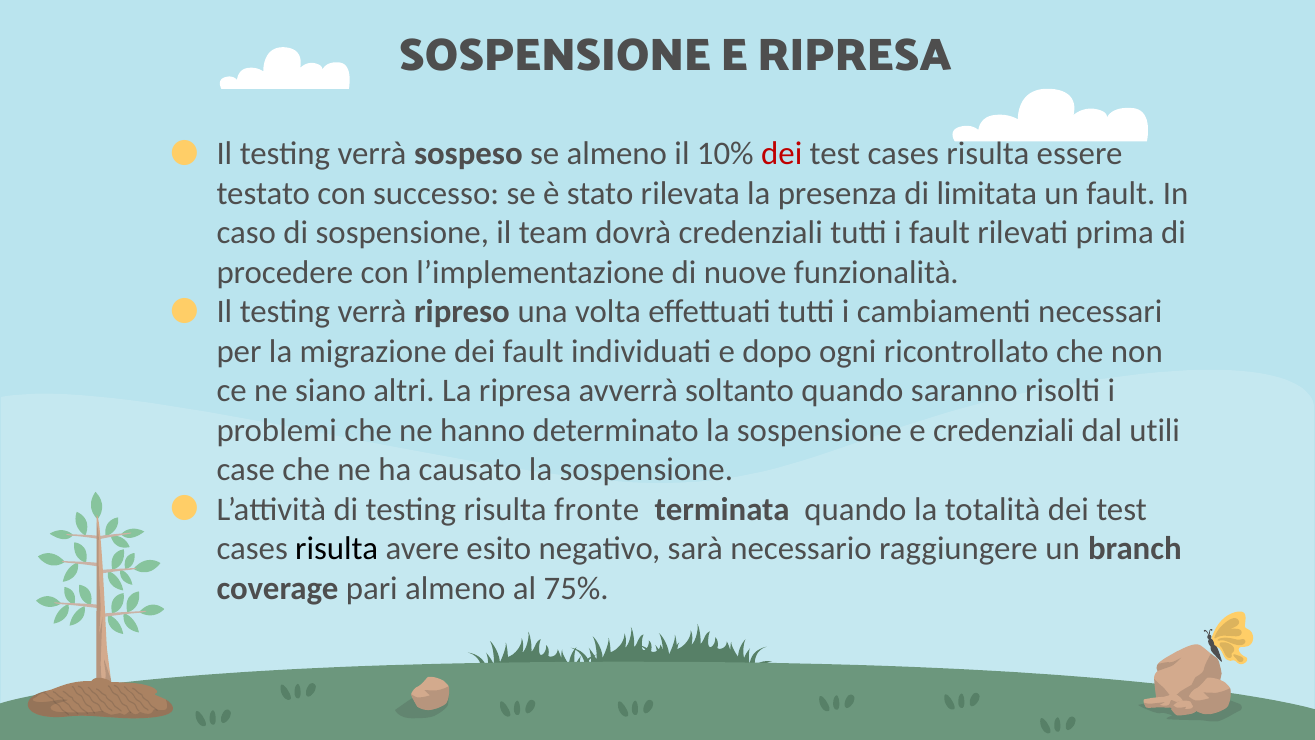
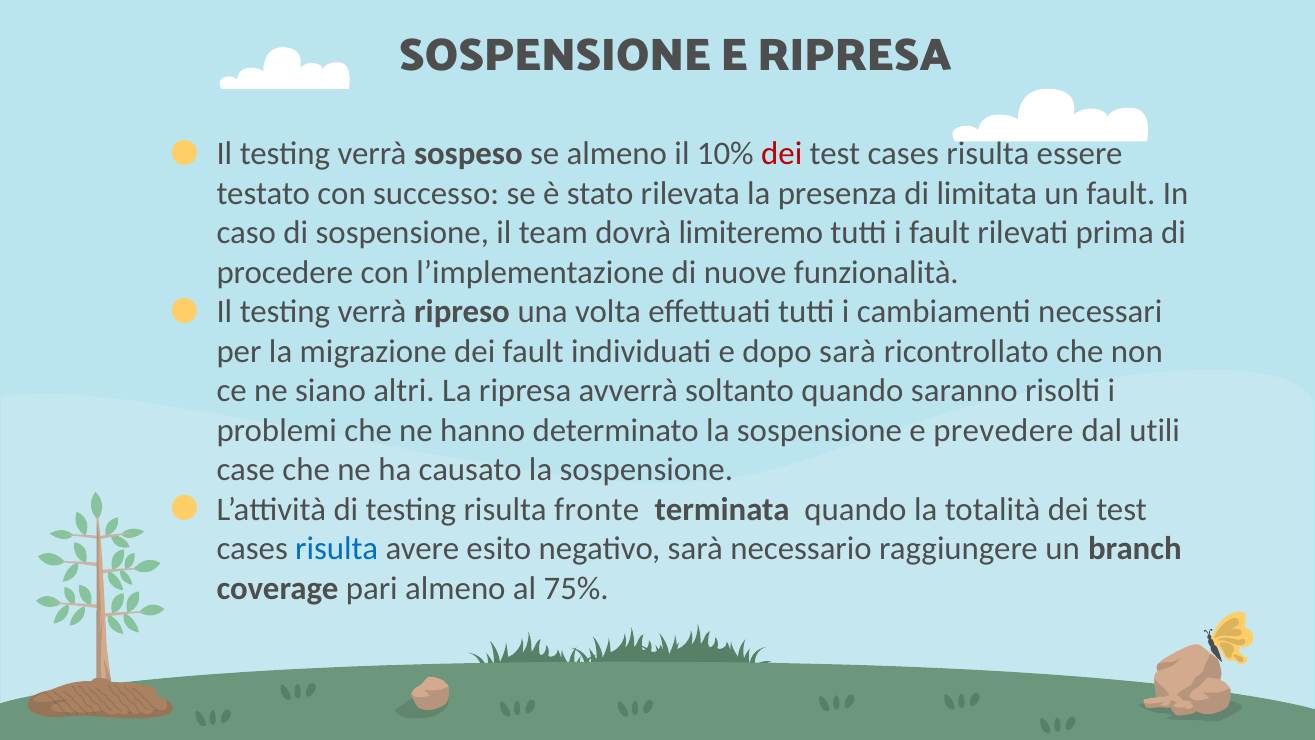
dovrà credenziali: credenziali -> limiteremo (751, 233)
dopo ogni: ogni -> sarà (848, 351)
e credenziali: credenziali -> prevedere (1003, 430)
risulta colour: black -> blue (337, 548)
